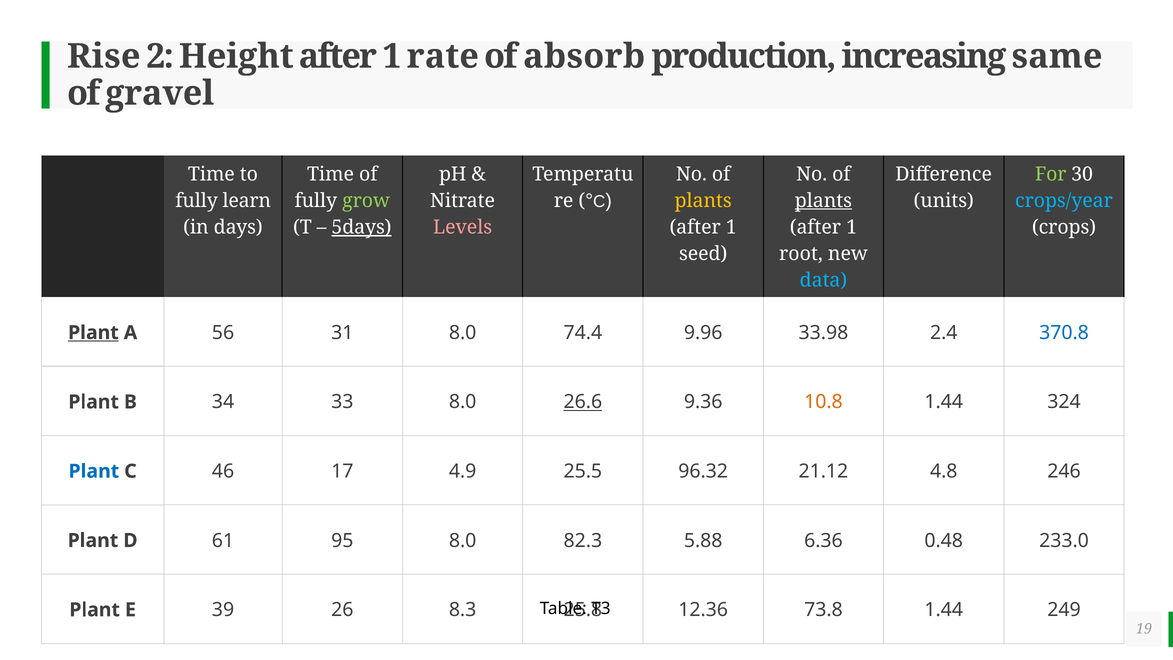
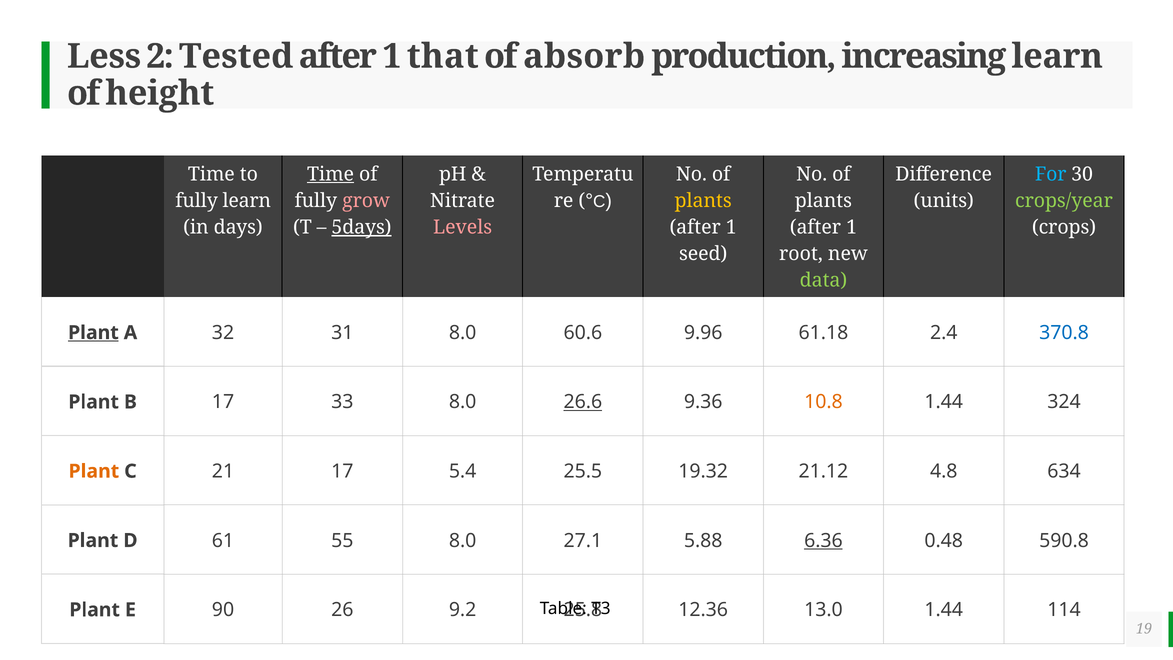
Rise: Rise -> Less (104, 56)
Height: Height -> Tested (236, 56)
rate: rate -> that (443, 56)
increasing same: same -> learn (1057, 56)
gravel: gravel -> height (160, 93)
Time underline: none -> present (331, 174)
For colour: light green -> light blue (1051, 174)
grow colour: light green -> pink (366, 201)
plants underline: present -> none (823, 201)
crops/year colour: light blue -> light green (1064, 201)
data colour: light blue -> light green (823, 280)
56: 56 -> 32 (223, 333)
74.4: 74.4 -> 60.6 (583, 333)
33.98: 33.98 -> 61.18 (823, 333)
B 34: 34 -> 17 (223, 402)
Plant colour: blue -> orange (94, 471)
46: 46 -> 21 (223, 471)
4.9: 4.9 -> 5.4 (463, 471)
96.32: 96.32 -> 19.32 (703, 471)
246: 246 -> 634 (1064, 471)
95: 95 -> 55 (342, 540)
82.3: 82.3 -> 27.1 (583, 540)
6.36 underline: none -> present (823, 540)
233.0: 233.0 -> 590.8 (1064, 540)
39: 39 -> 90 (223, 610)
8.3: 8.3 -> 9.2 (463, 610)
73.8: 73.8 -> 13.0 (823, 610)
249: 249 -> 114 (1064, 610)
